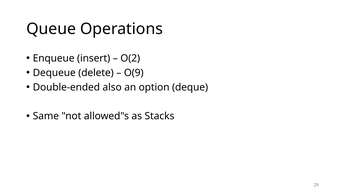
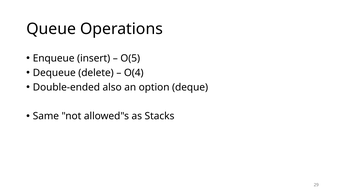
O(2: O(2 -> O(5 (130, 58)
O(9: O(9 -> O(4 (134, 73)
